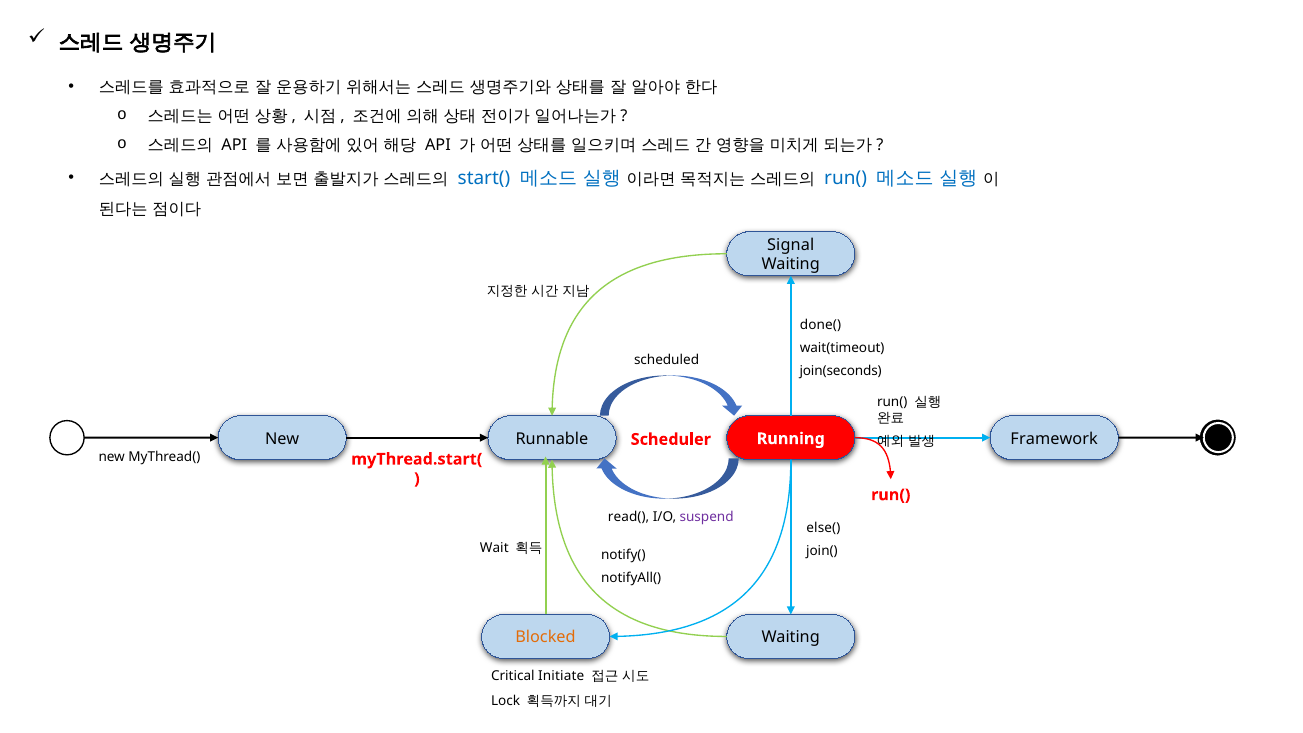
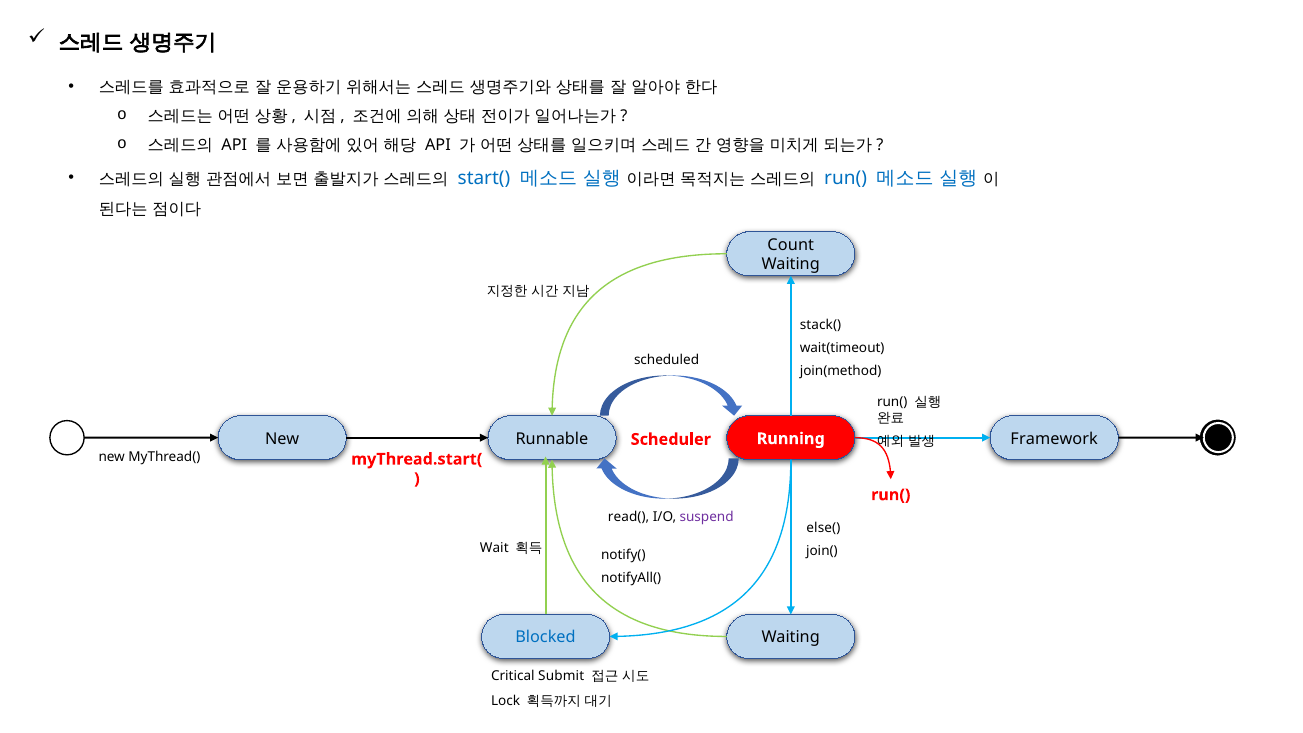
Signal: Signal -> Count (791, 245)
done(: done( -> stack( (821, 325)
join(seconds: join(seconds -> join(method (841, 371)
Blocked colour: orange -> blue (546, 637)
Initiate: Initiate -> Submit (561, 676)
